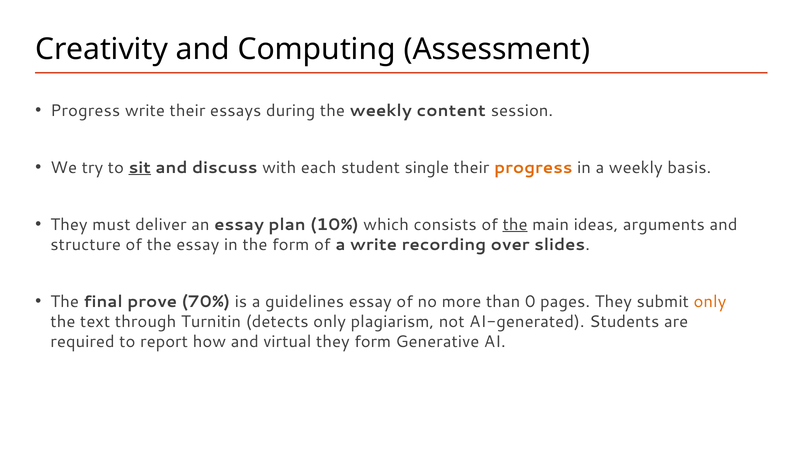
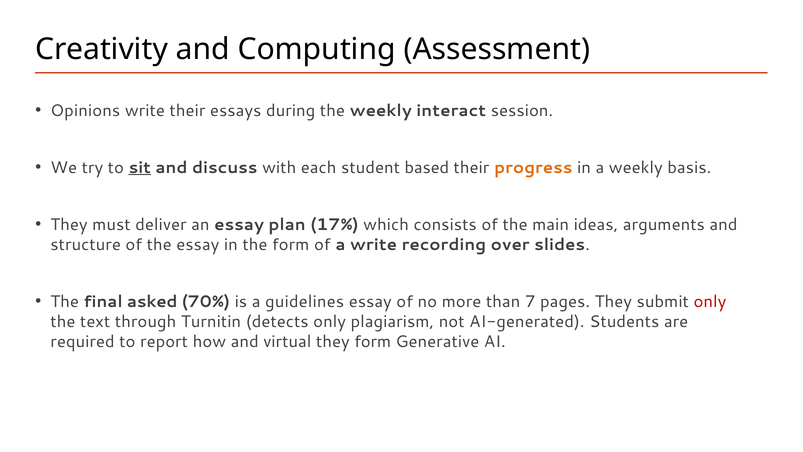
Progress: Progress -> Opinions (85, 110)
content: content -> interact (451, 110)
single: single -> based (427, 167)
10%: 10% -> 17% (334, 224)
the underline: present -> none (515, 224)
prove: prove -> asked (152, 301)
0: 0 -> 7 (530, 301)
only colour: orange -> red (710, 301)
